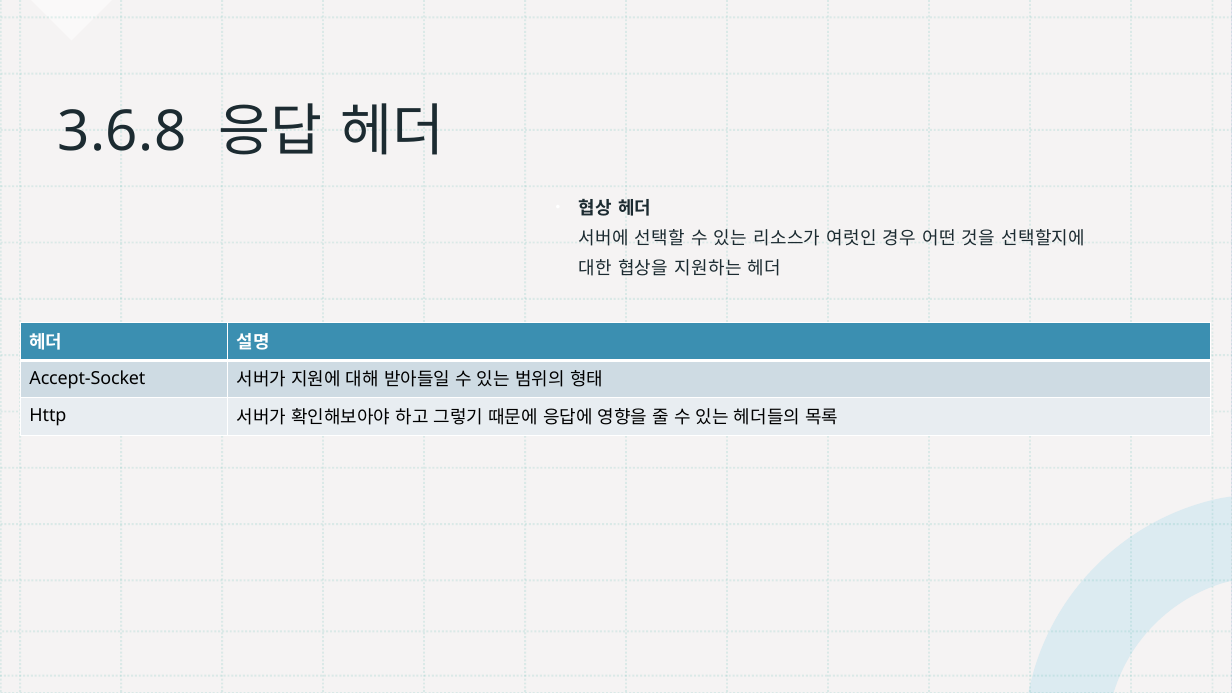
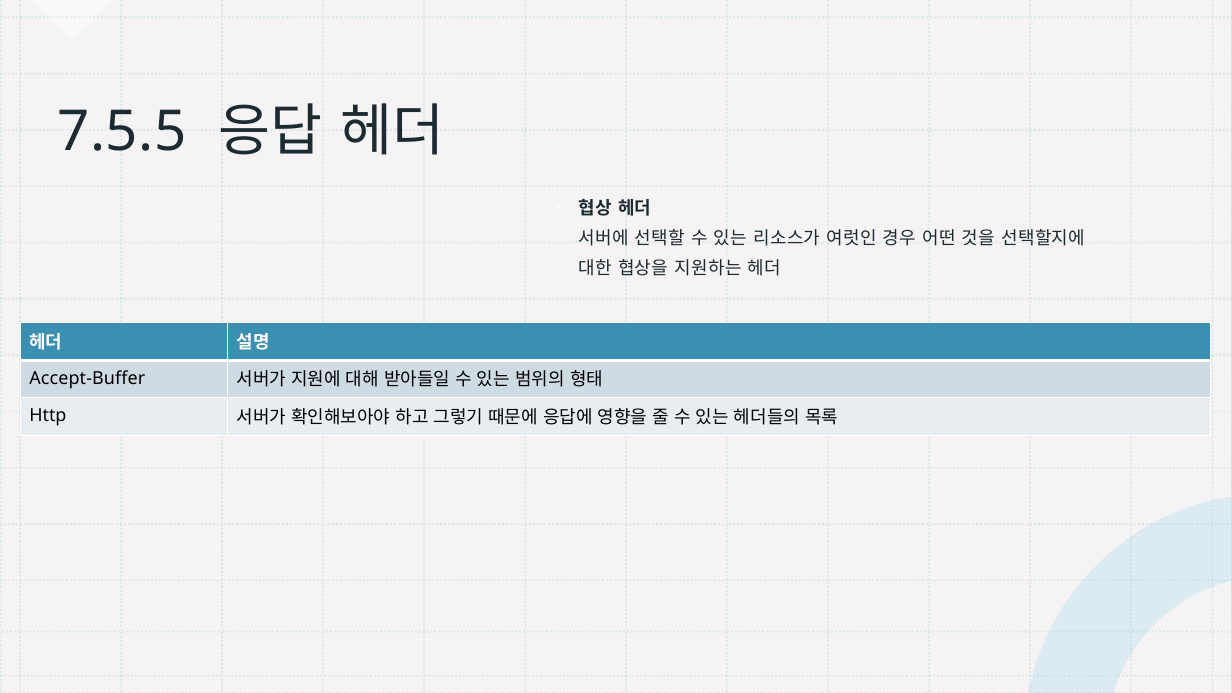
3.6.8: 3.6.8 -> 7.5.5 (122, 132)
Accept-Socket: Accept-Socket -> Accept-Buffer (87, 378)
